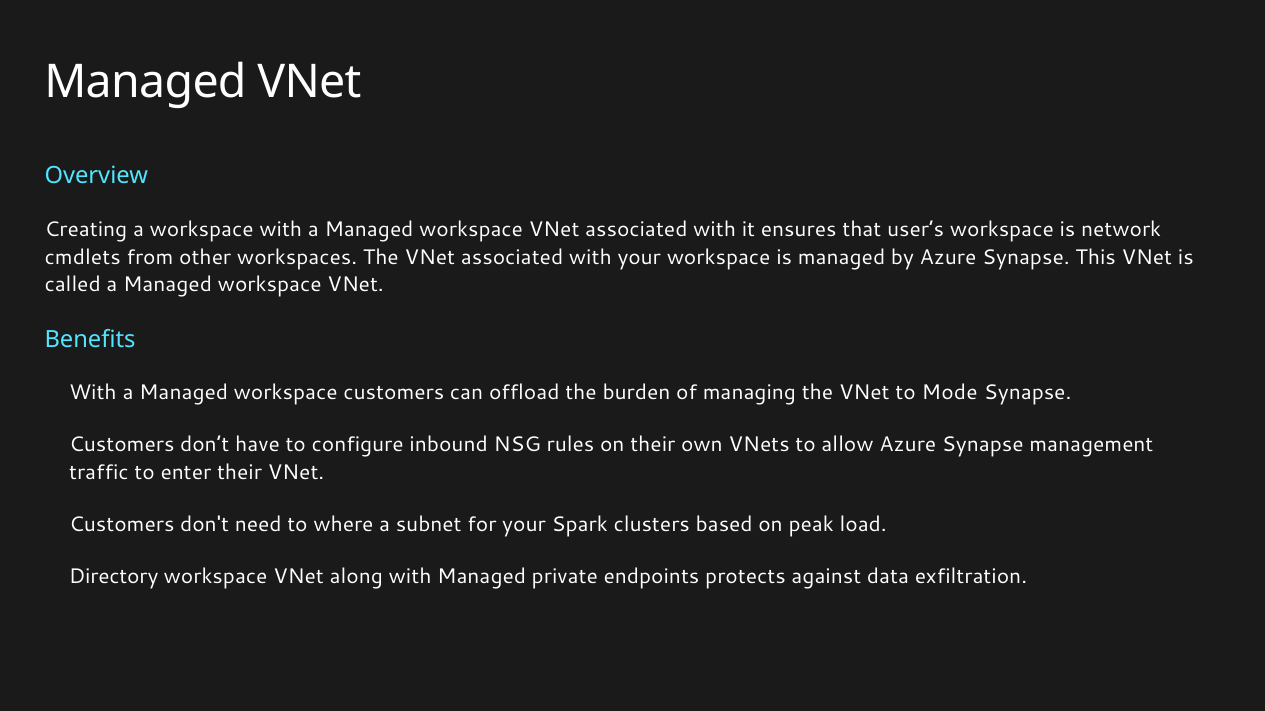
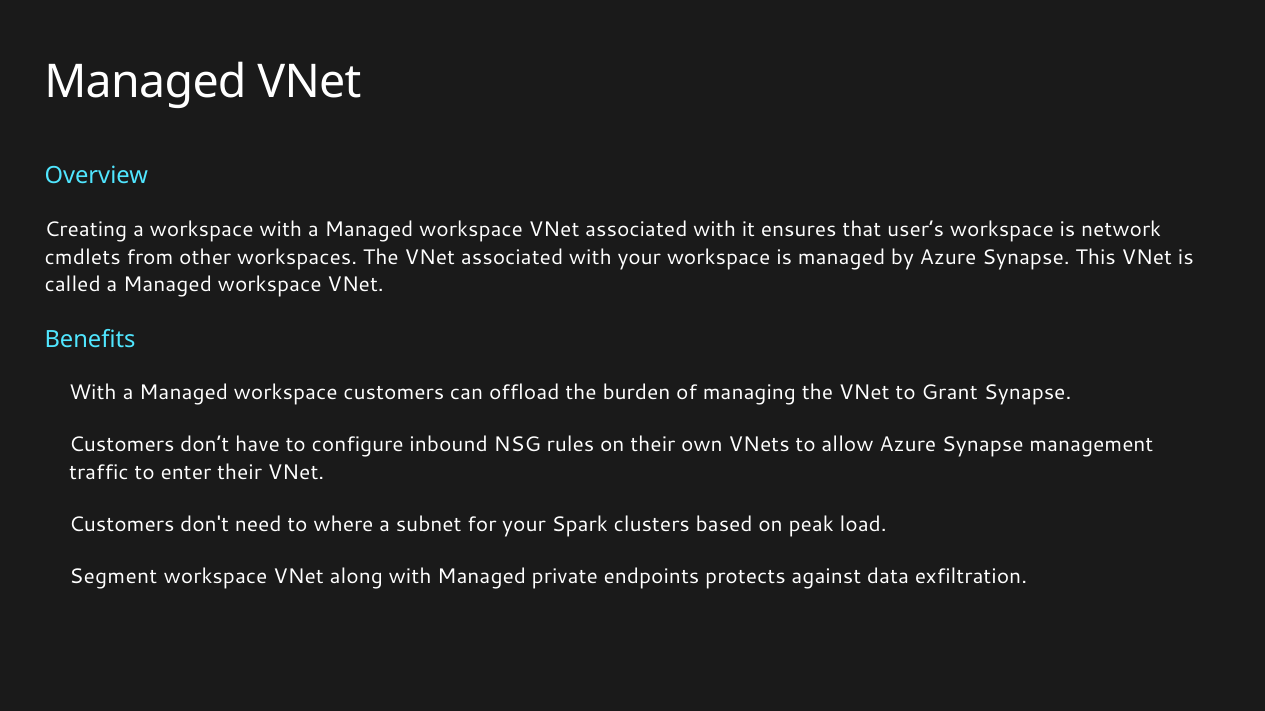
Mode: Mode -> Grant (950, 393)
Directory: Directory -> Segment (113, 577)
